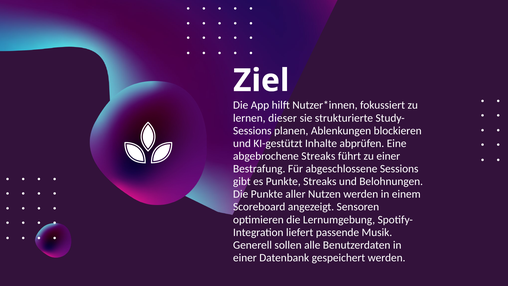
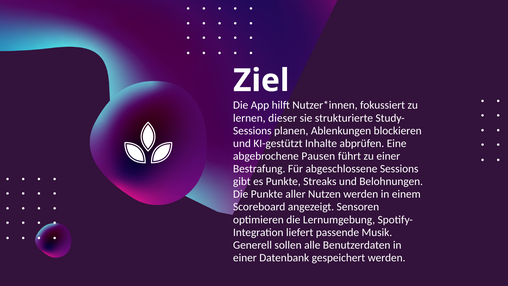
abgebrochene Streaks: Streaks -> Pausen (318, 156)
